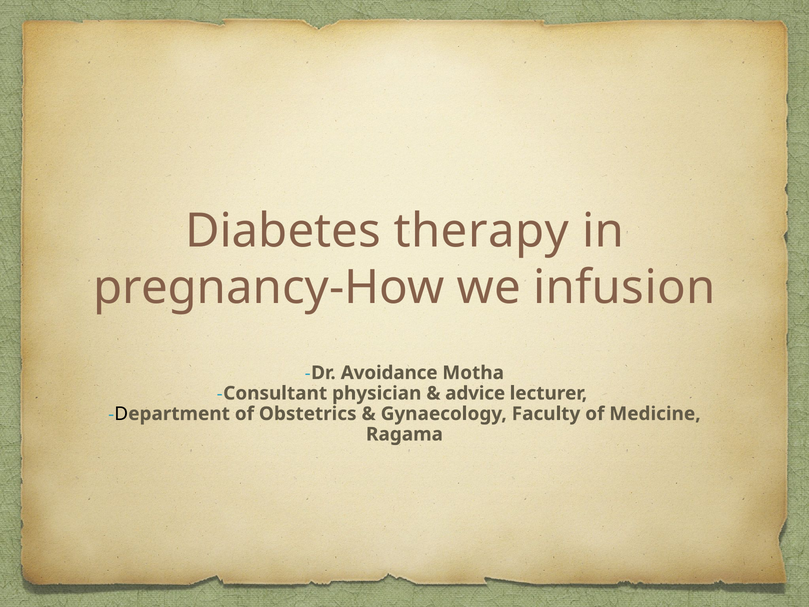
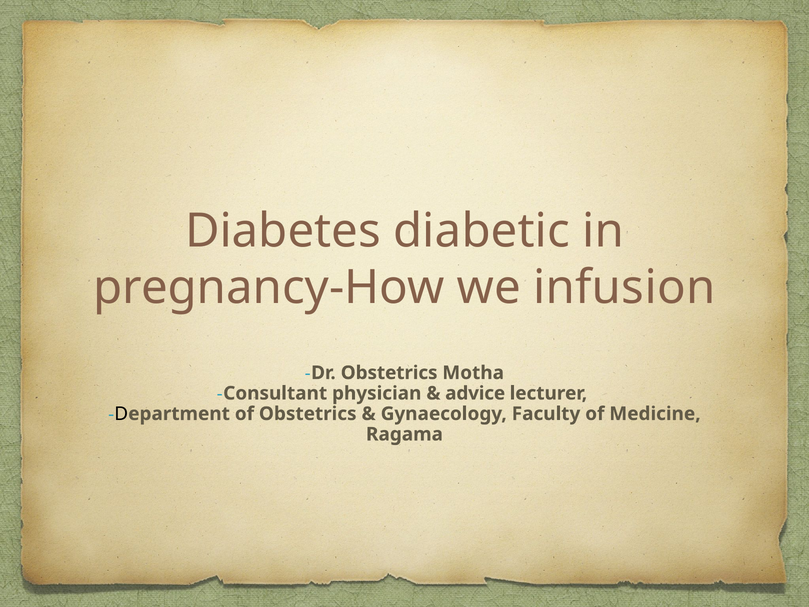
therapy: therapy -> diabetic (482, 231)
Dr Avoidance: Avoidance -> Obstetrics (389, 373)
